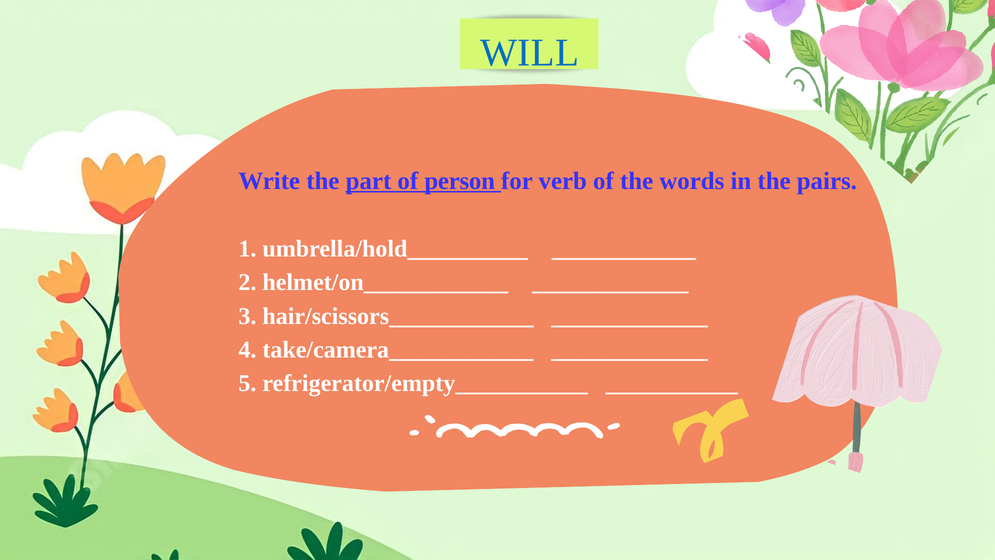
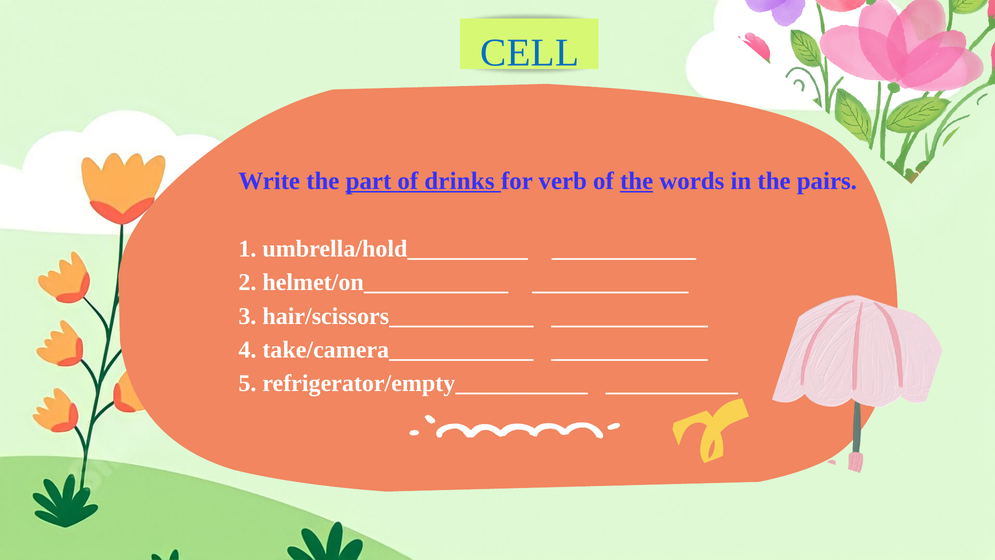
WILL: WILL -> CELL (530, 53)
person: person -> drinks (459, 181)
the underline: none -> present (637, 181)
